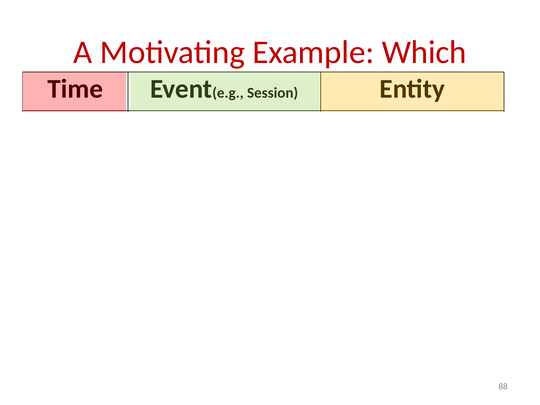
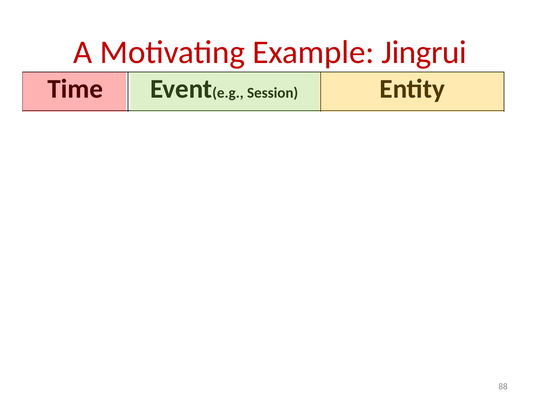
Which: Which -> Jingrui (424, 52)
